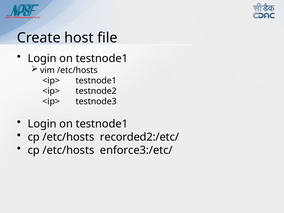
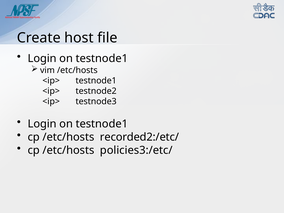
enforce3:/etc/: enforce3:/etc/ -> policies3:/etc/ (136, 150)
